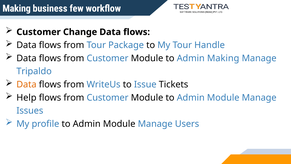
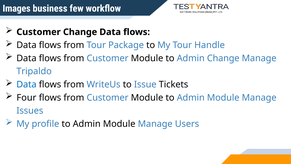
Making: Making -> Images (17, 8)
Admin Making: Making -> Change (223, 58)
Data colour: orange -> blue (26, 84)
Help: Help -> Four (26, 97)
